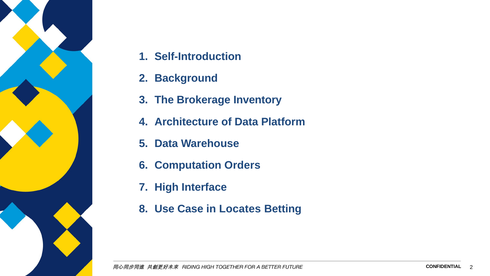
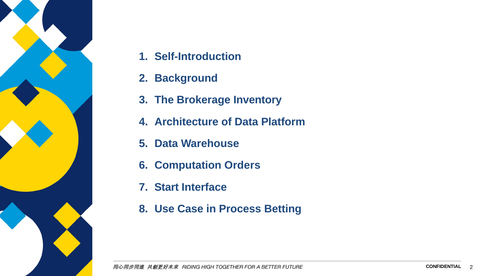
High: High -> Start (167, 187)
Locates: Locates -> Process (240, 209)
